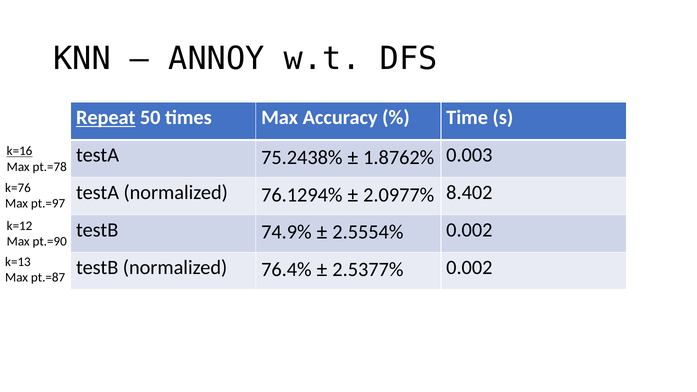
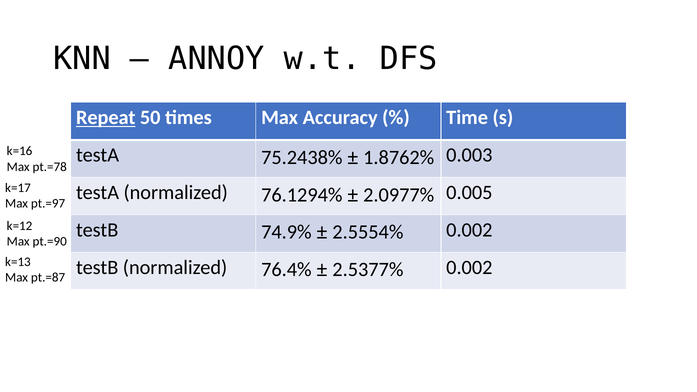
k=16 underline: present -> none (20, 151)
k=76: k=76 -> k=17 (18, 188)
8.402: 8.402 -> 0.005 (469, 193)
